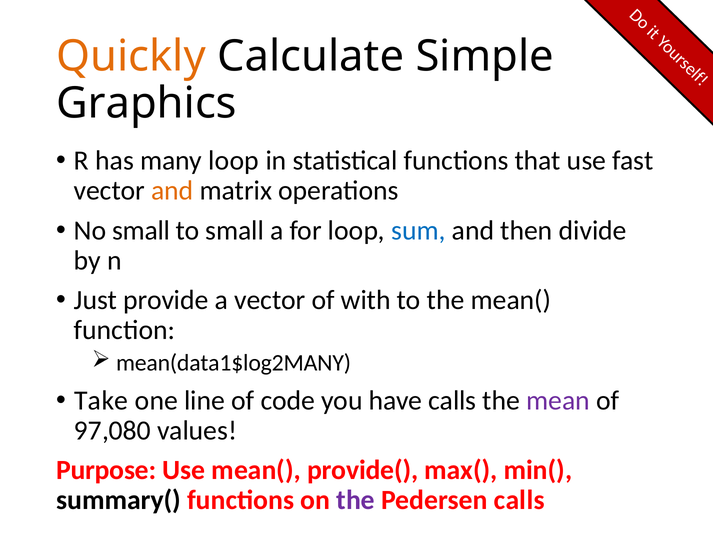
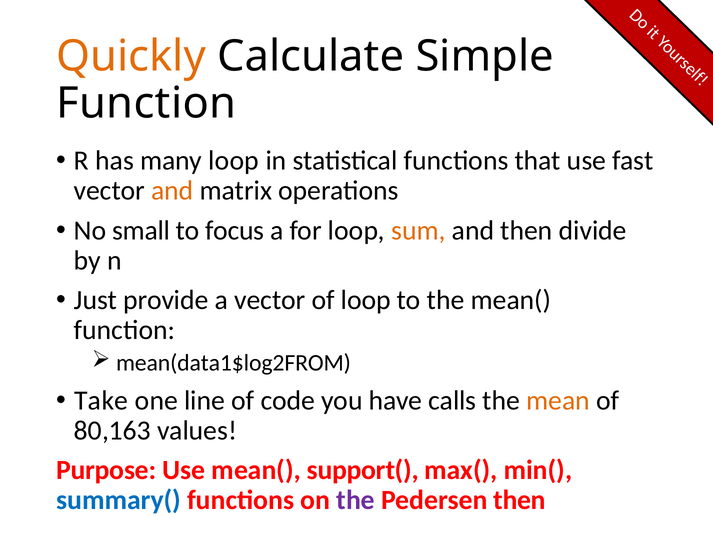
Graphics: Graphics -> Function (146, 103)
to small: small -> focus (235, 230)
sum colour: blue -> orange (418, 230)
of with: with -> loop (366, 300)
mean(data1$log2MANY: mean(data1$log2MANY -> mean(data1$log2FROM (233, 363)
mean colour: purple -> orange (558, 400)
97,080: 97,080 -> 80,163 (112, 430)
provide(: provide( -> support( (363, 470)
summary( colour: black -> blue (119, 500)
Pedersen calls: calls -> then (519, 500)
